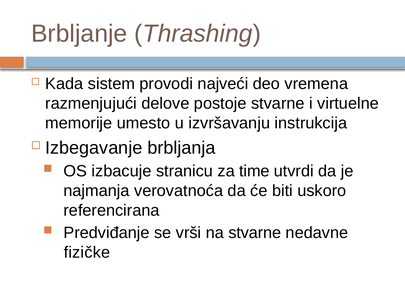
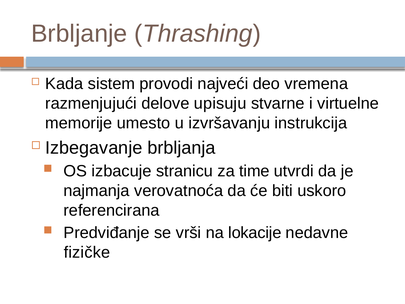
postoje: postoje -> upisuju (220, 103)
na stvarne: stvarne -> lokacije (255, 233)
